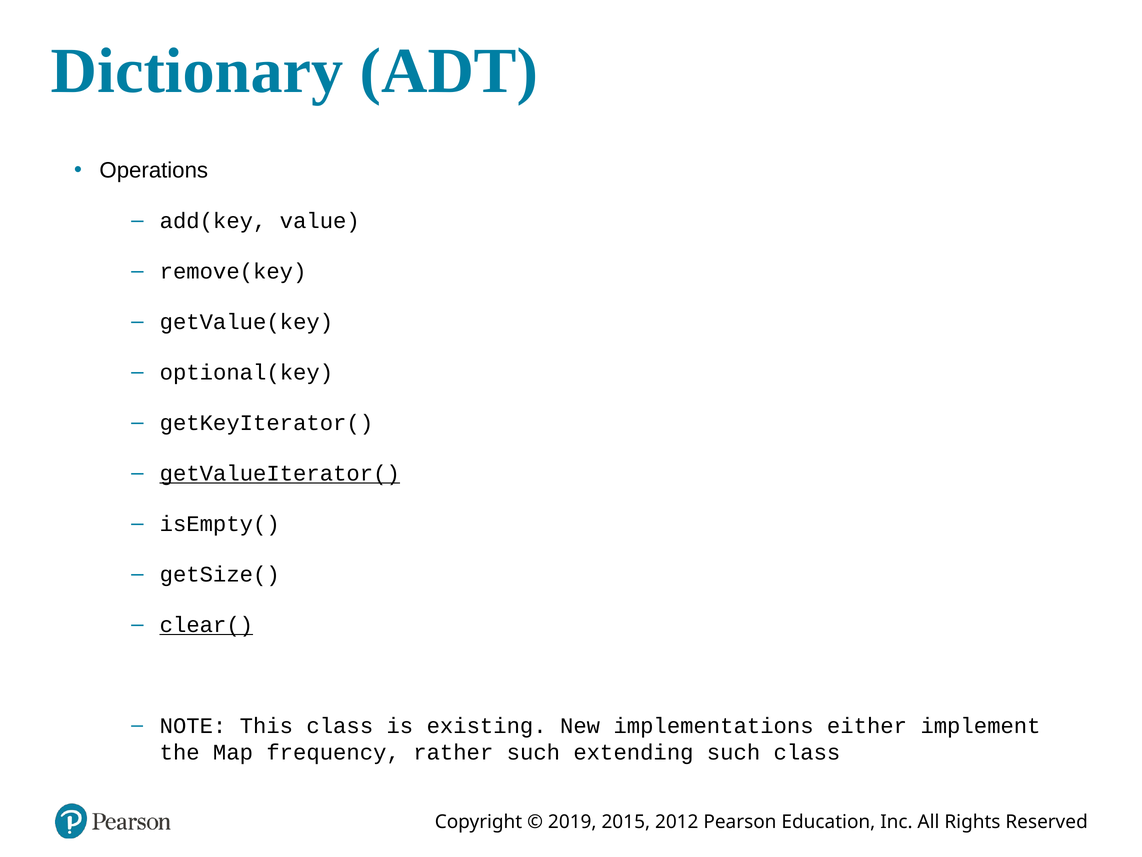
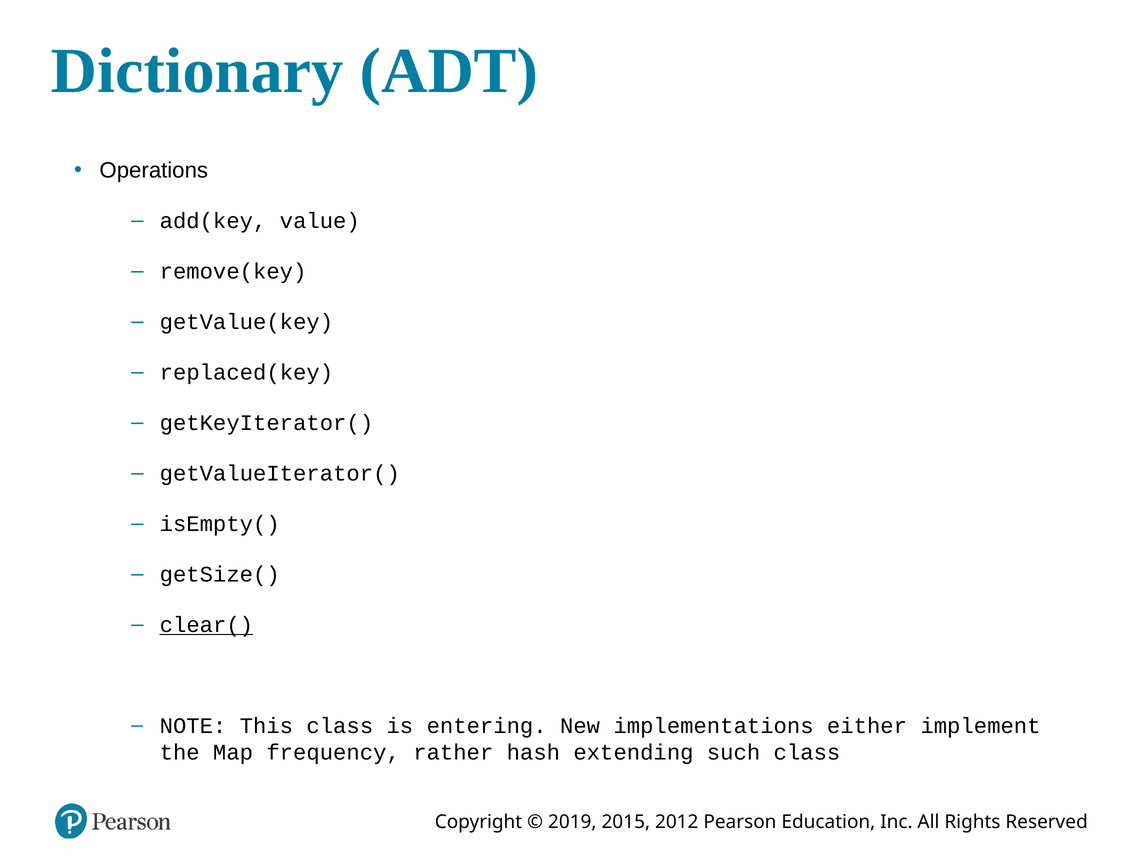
optional(key: optional(key -> replaced(key (246, 372)
getValueIterator( underline: present -> none (280, 473)
existing: existing -> entering (487, 725)
rather such: such -> hash (533, 752)
